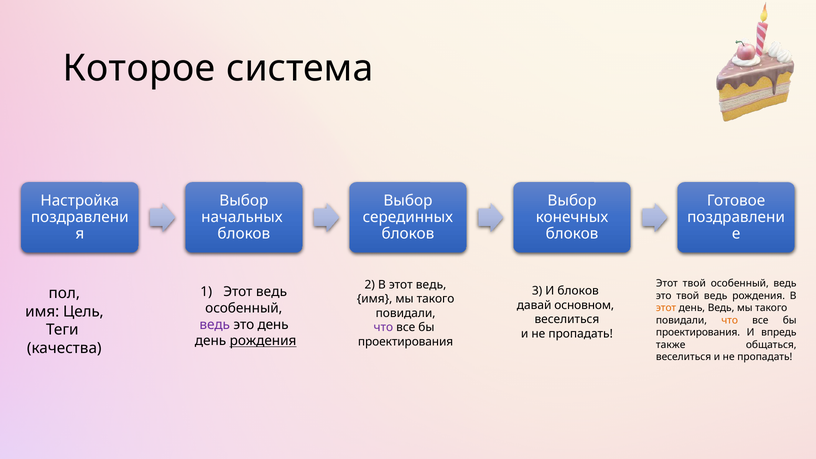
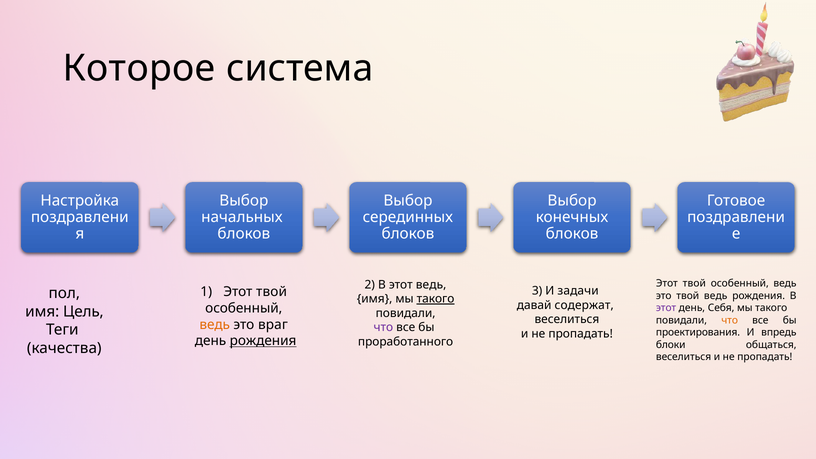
И блоков: блоков -> задачи (578, 291)
ведь: ведь -> твой (272, 292)
такого underline: none -> present (436, 299)
основном: основном -> содержат (584, 305)
этот colour: orange -> purple (666, 308)
день Ведь: Ведь -> Себя (721, 308)
ведь colour: purple -> orange (215, 325)
это день: день -> враг (273, 325)
проектирования: проектирования -> проработанного (406, 342)
также: также -> блоки (671, 345)
